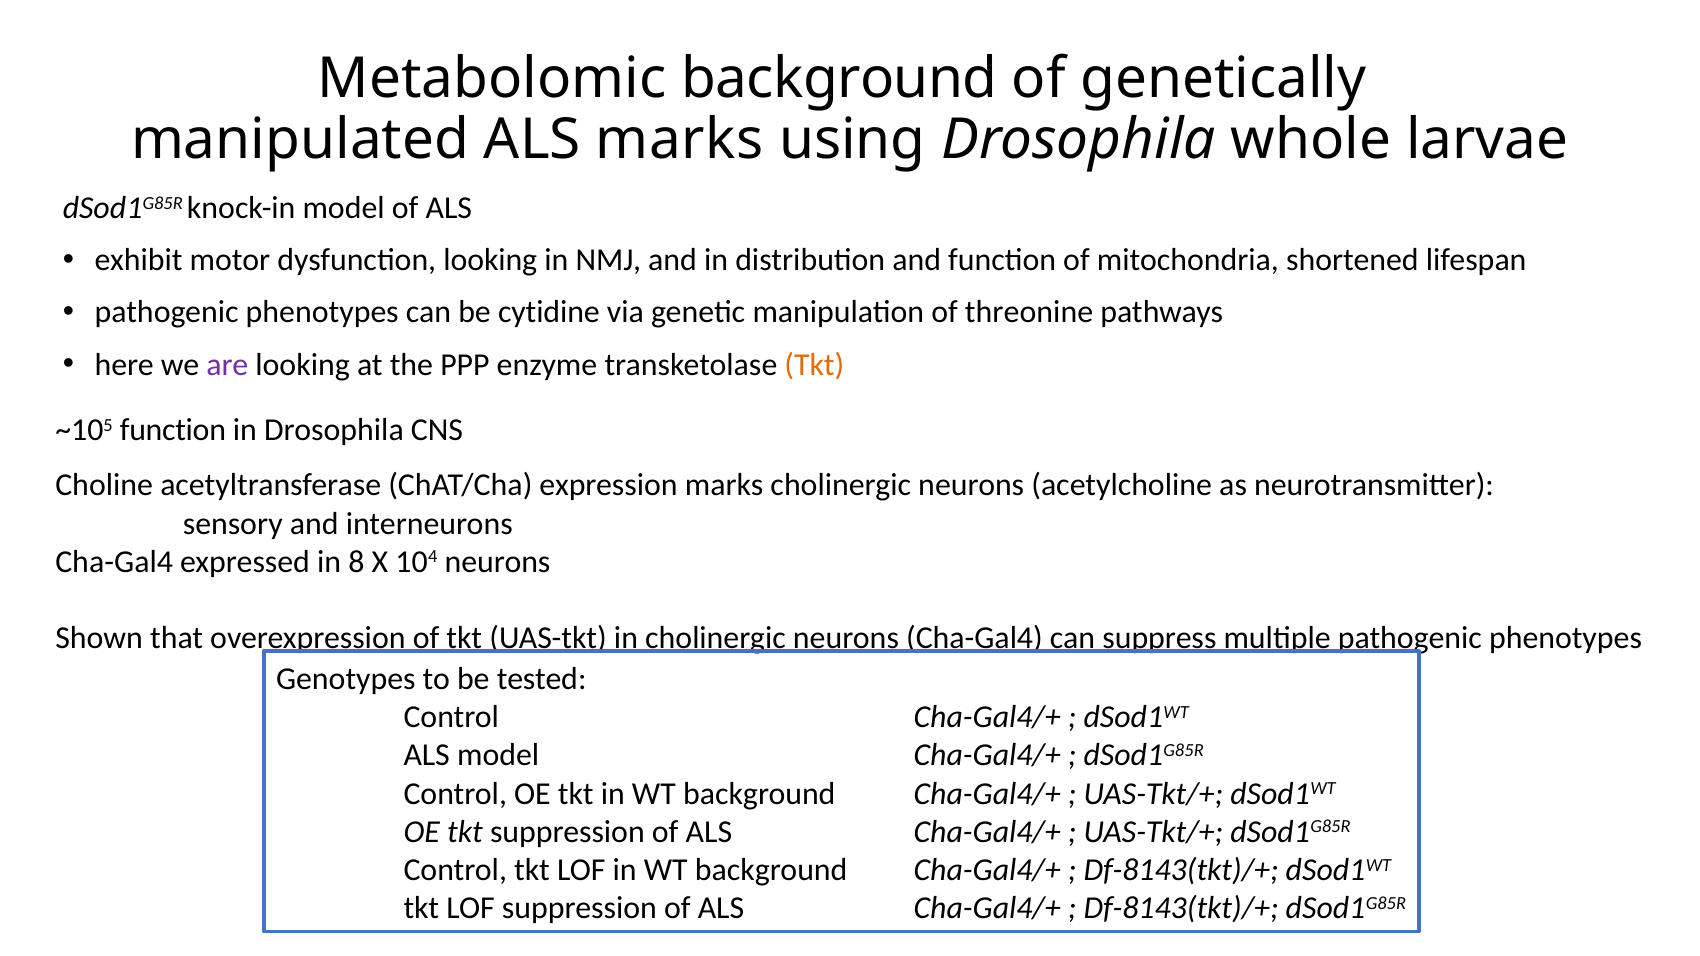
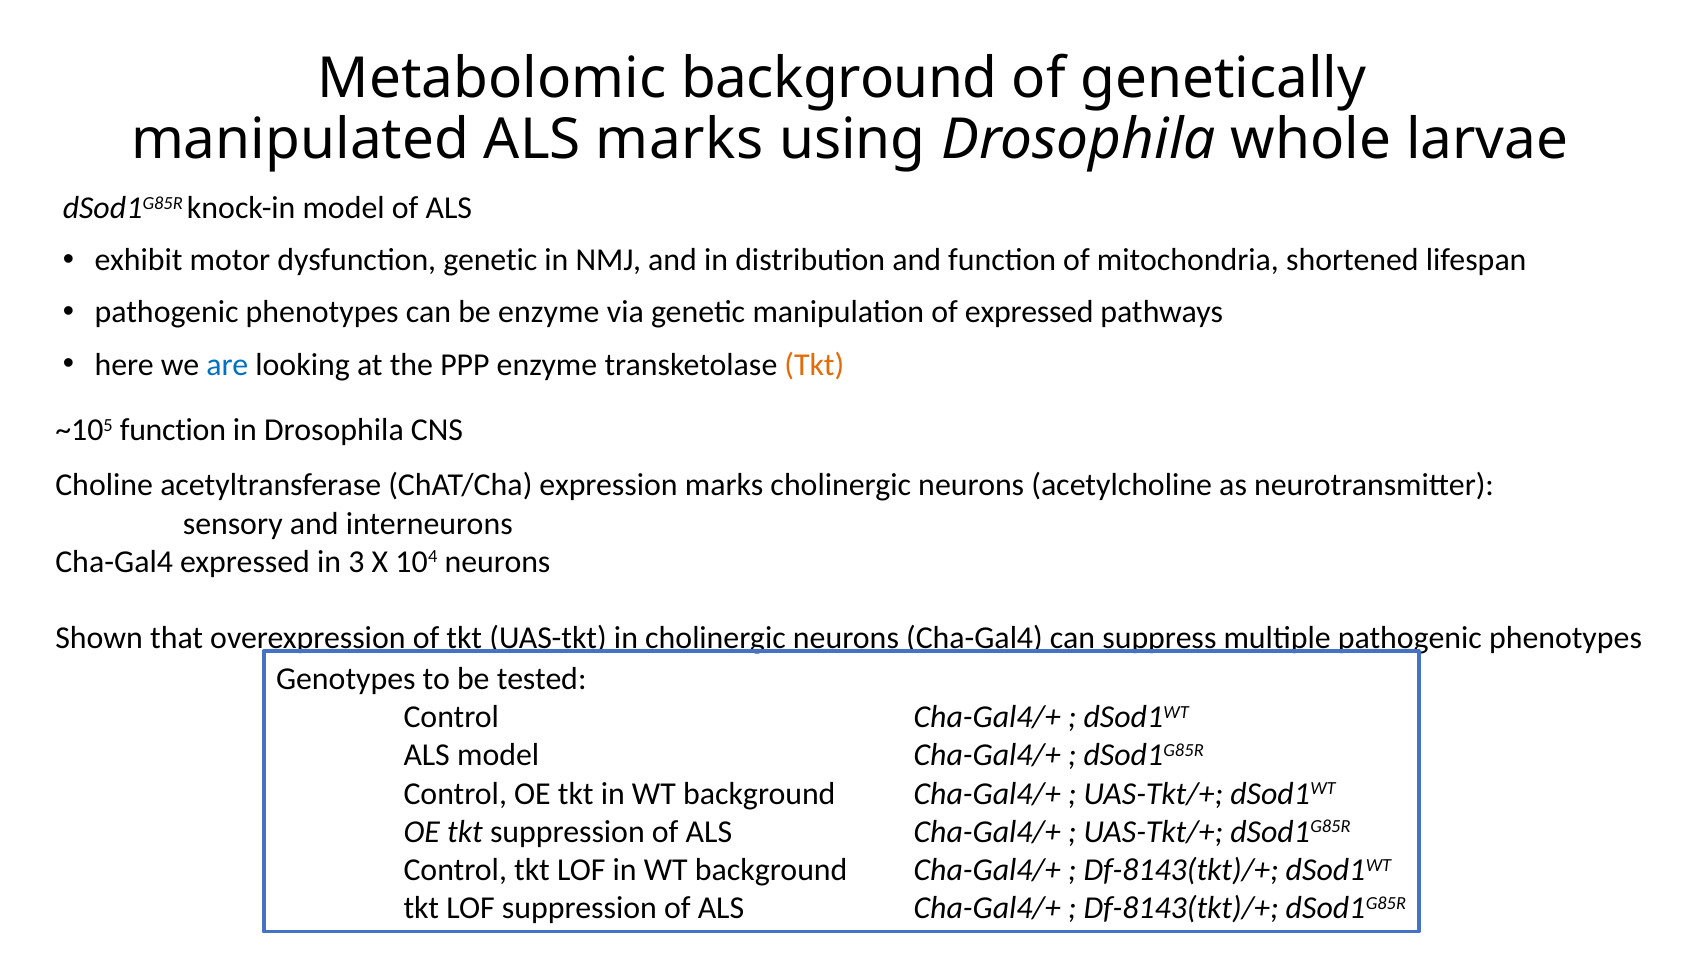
dysfunction looking: looking -> genetic (490, 260)
be cytidine: cytidine -> enzyme (549, 312)
of threonine: threonine -> expressed (1029, 312)
are colour: purple -> blue (227, 365)
8: 8 -> 3 (356, 562)
